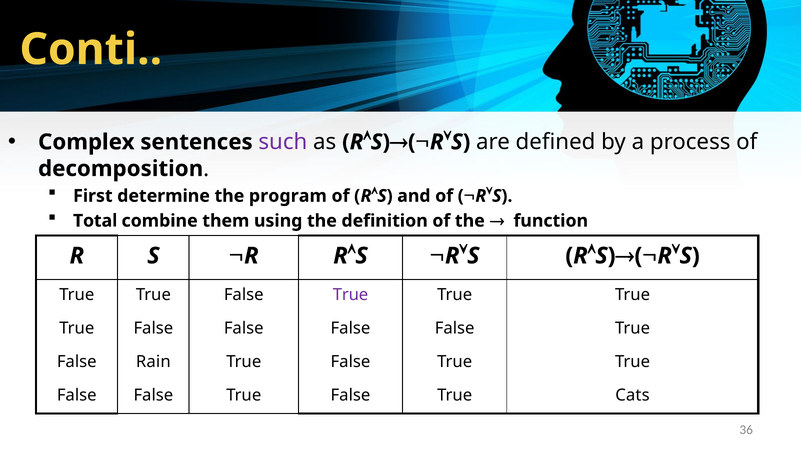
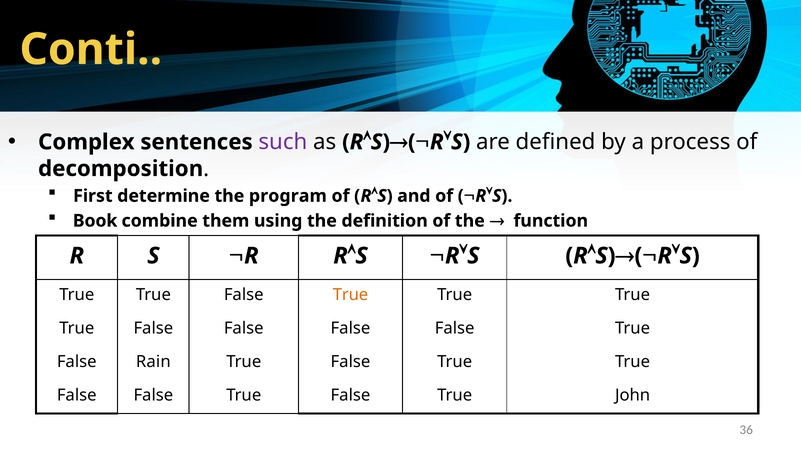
Total: Total -> Book (95, 221)
True colour: purple -> orange (351, 295)
Cats: Cats -> John (633, 396)
